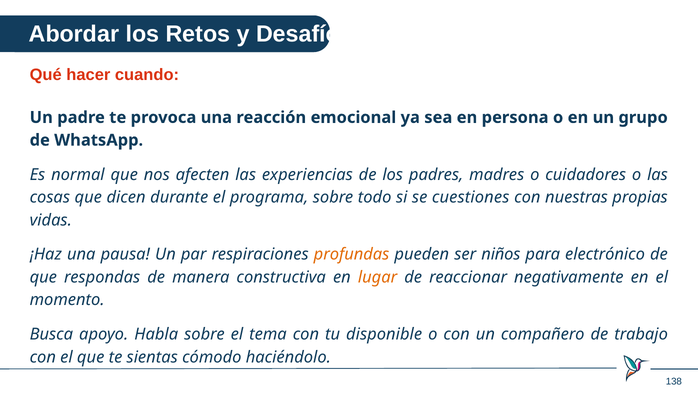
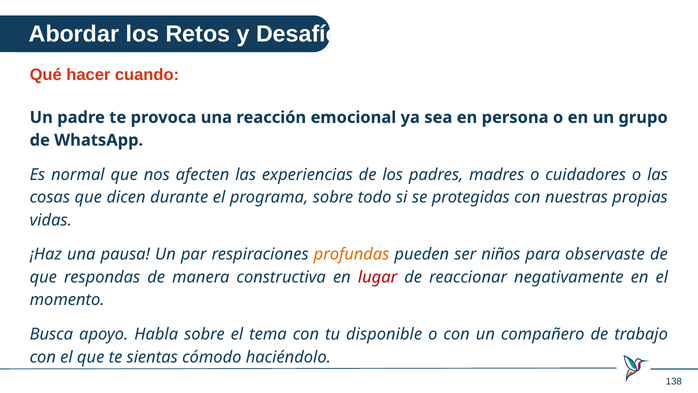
cuestiones: cuestiones -> protegidas (471, 197)
electrónico: electrónico -> observaste (605, 254)
lugar colour: orange -> red (378, 277)
